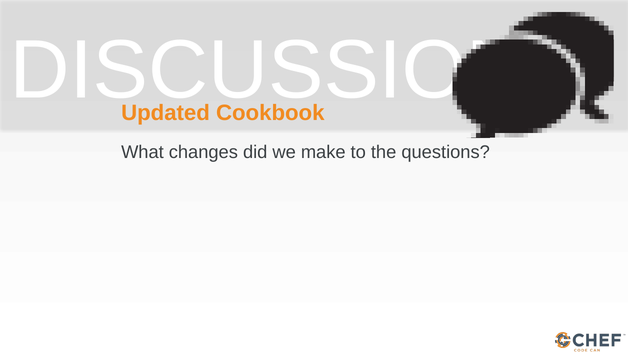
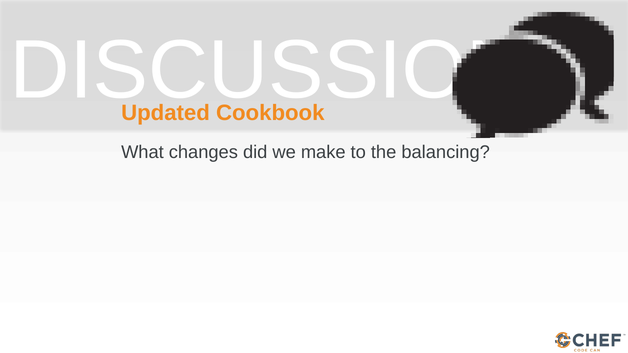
questions: questions -> balancing (446, 152)
